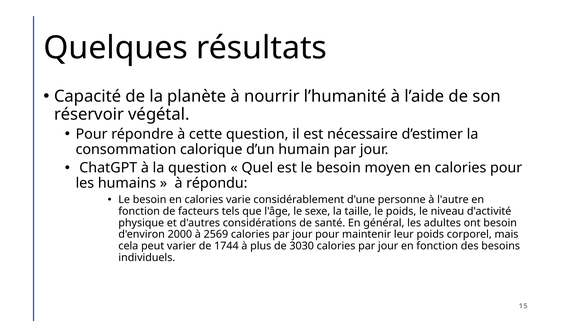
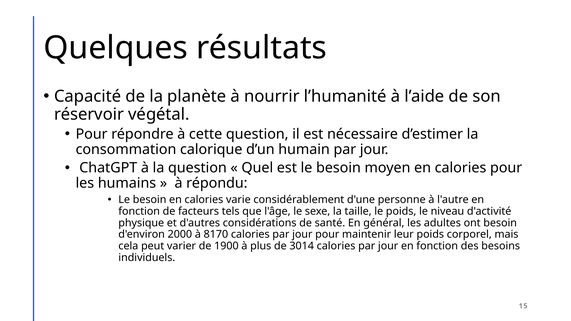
2569: 2569 -> 8170 (216, 235)
1744: 1744 -> 1900 (226, 246)
3030: 3030 -> 3014 (302, 246)
